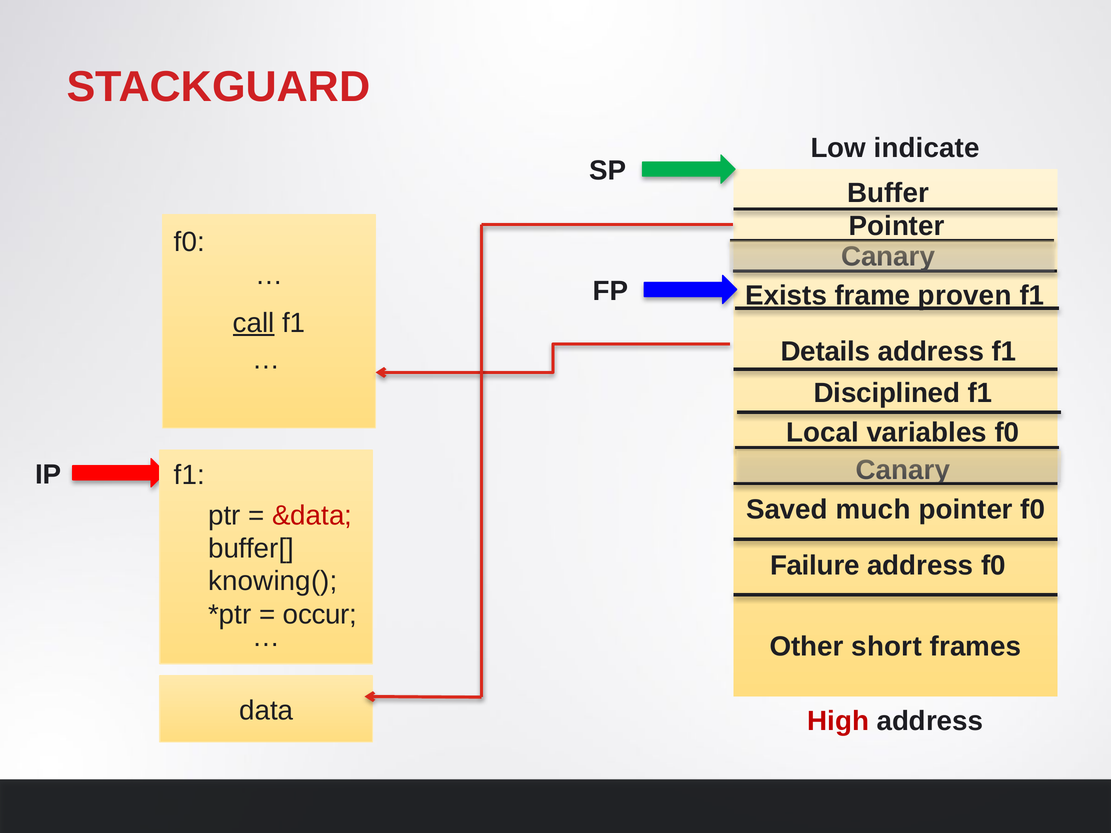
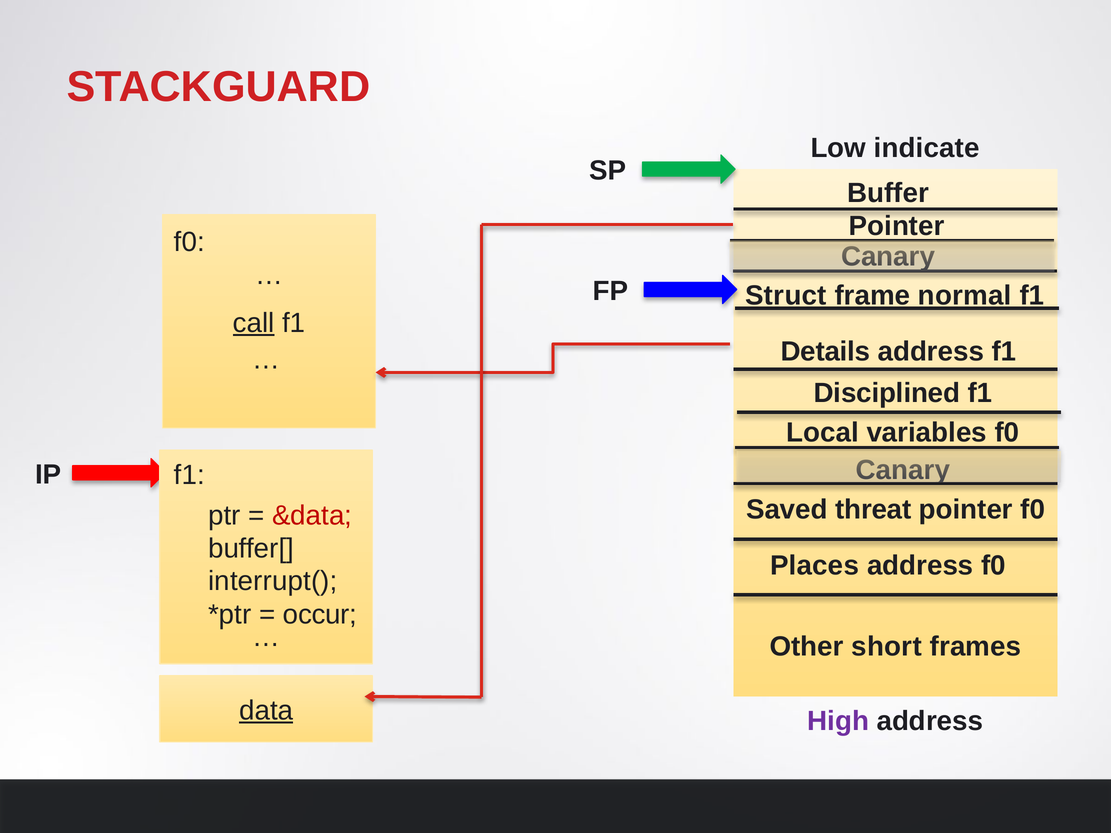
Exists: Exists -> Struct (786, 296)
proven: proven -> normal (965, 296)
much: much -> threat (873, 510)
Failure: Failure -> Places (815, 566)
knowing(: knowing( -> interrupt( (273, 581)
data underline: none -> present (266, 711)
High colour: red -> purple (838, 721)
